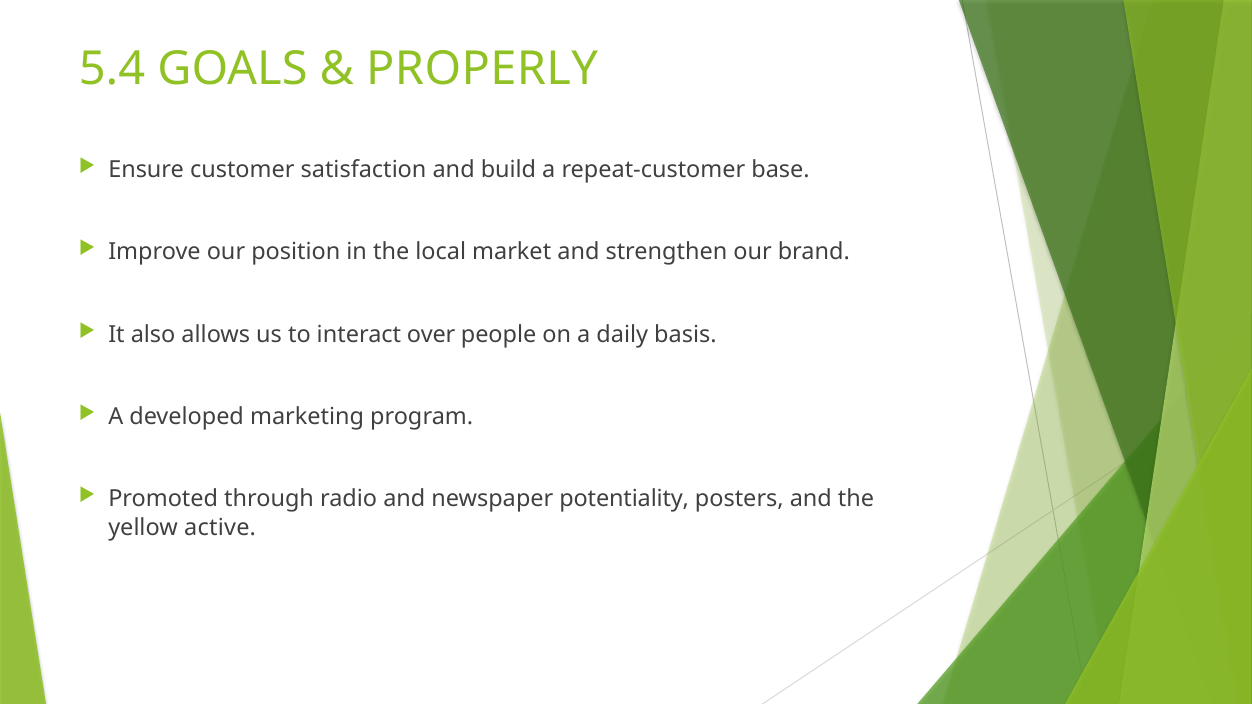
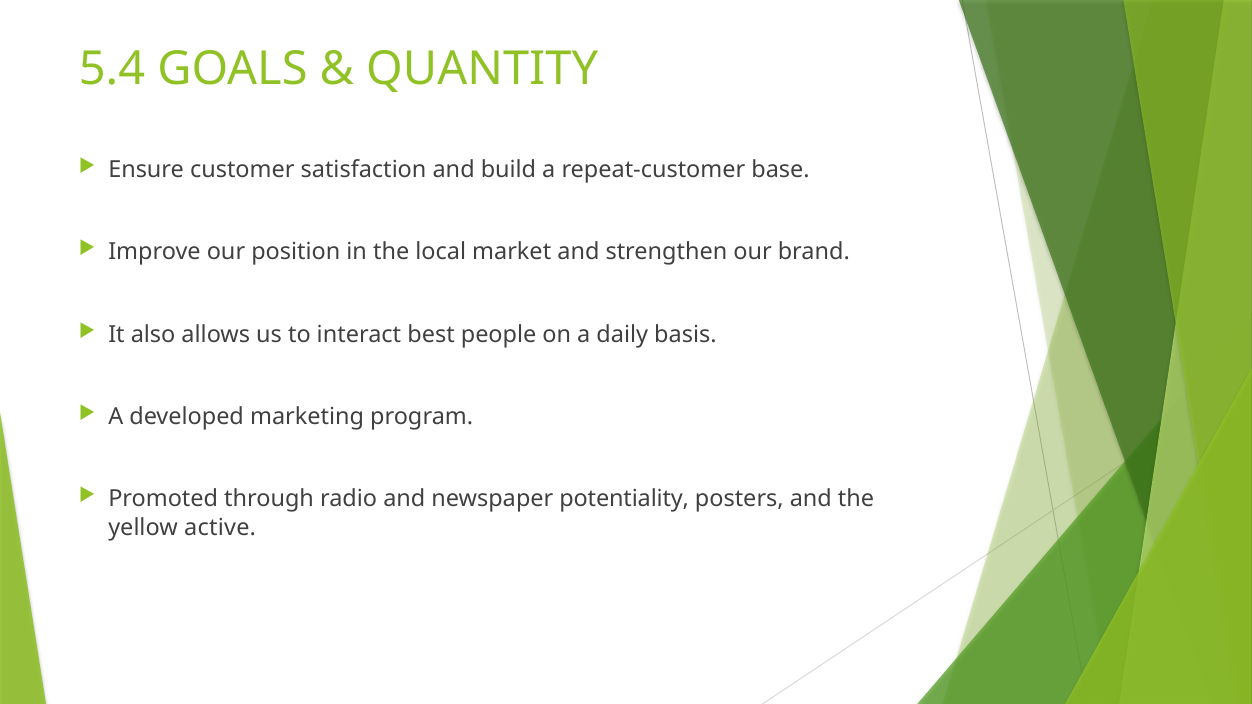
PROPERLY: PROPERLY -> QUANTITY (482, 69)
over: over -> best (431, 334)
